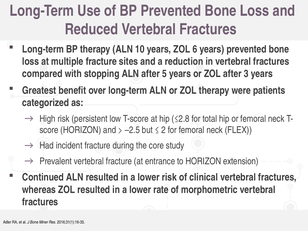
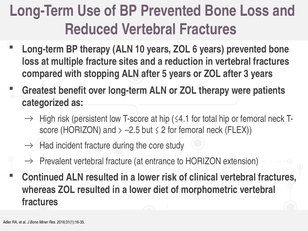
≤2.8: ≤2.8 -> ≤4.1 (181, 119)
rate: rate -> diet (161, 190)
